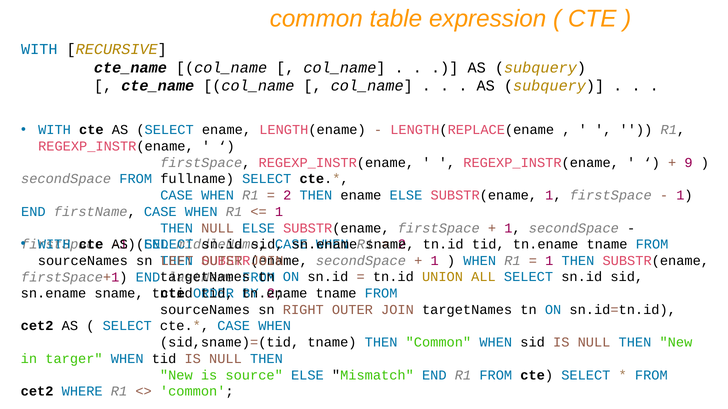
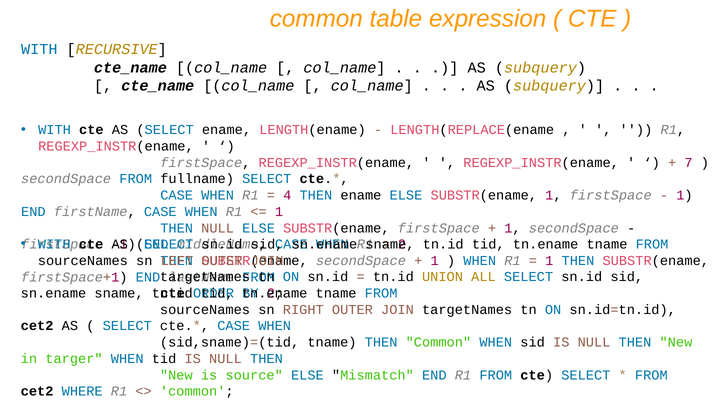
9: 9 -> 7 (689, 163)
2: 2 -> 4 (287, 196)
